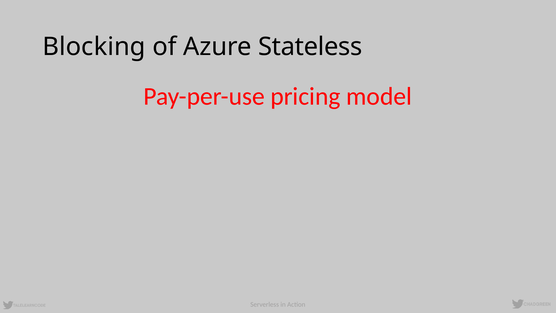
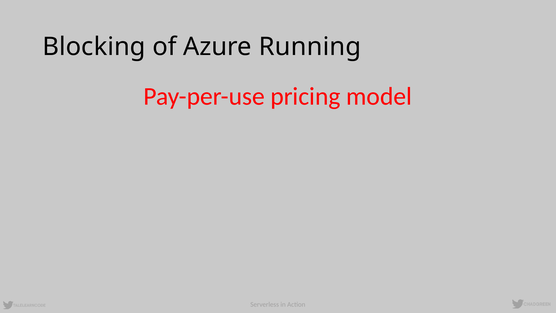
Stateless: Stateless -> Running (310, 47)
